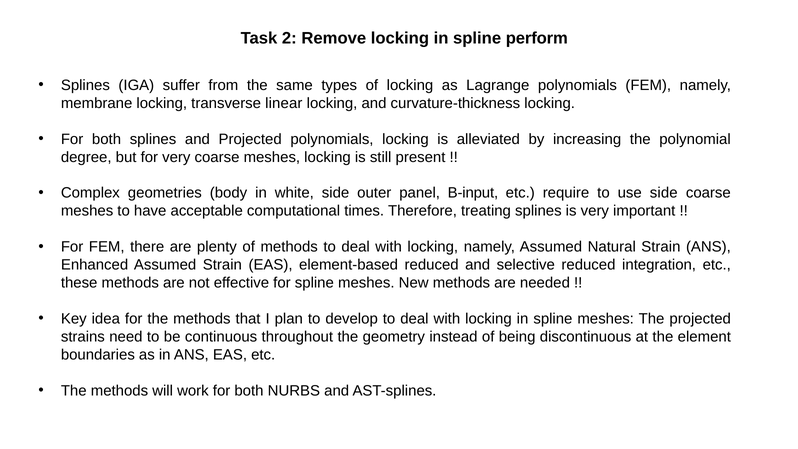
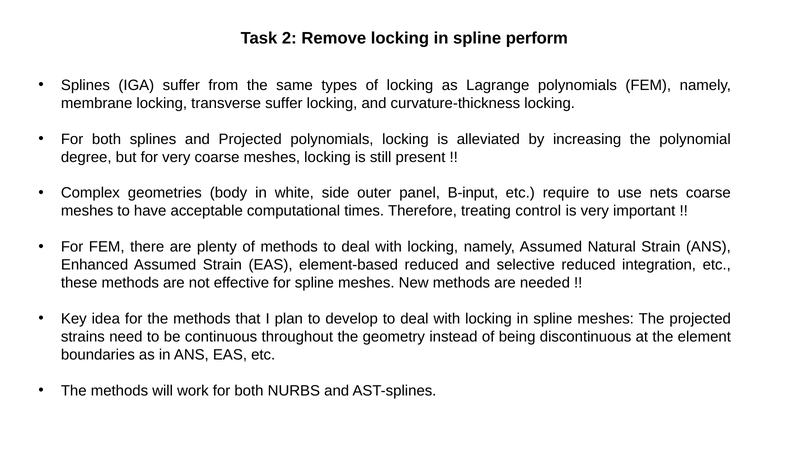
transverse linear: linear -> suffer (284, 103)
use side: side -> nets (664, 193)
treating splines: splines -> control (538, 211)
